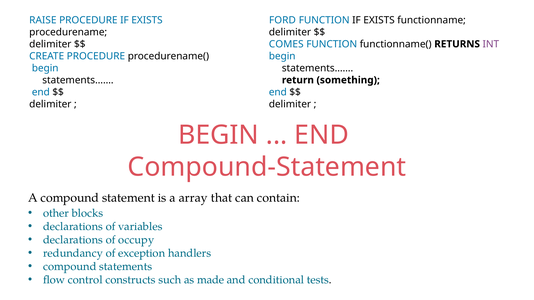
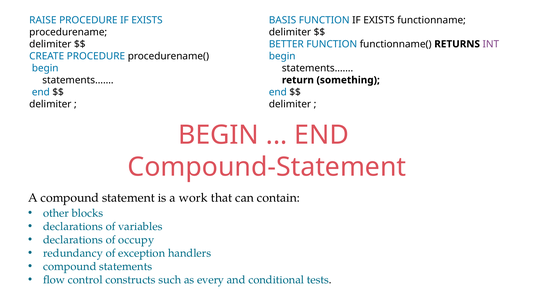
FORD: FORD -> BASIS (283, 20)
COMES: COMES -> BETTER (286, 44)
array: array -> work (193, 198)
made: made -> every (211, 280)
